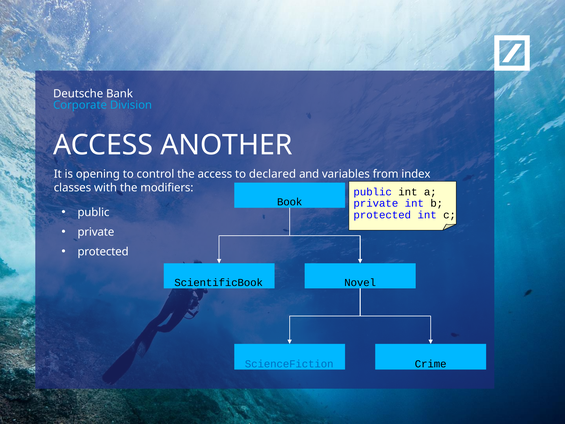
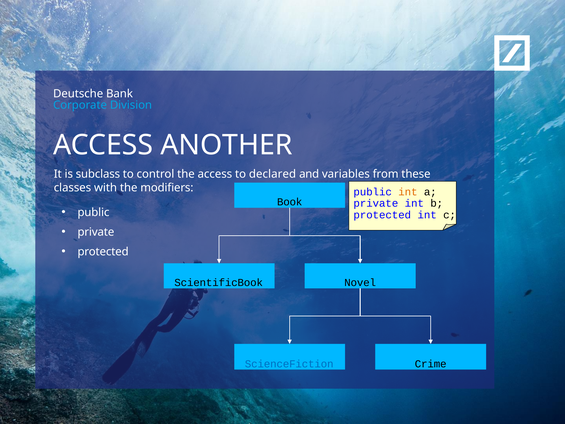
opening: opening -> subclass (98, 174)
index: index -> these (416, 174)
int colour: black -> orange (408, 192)
